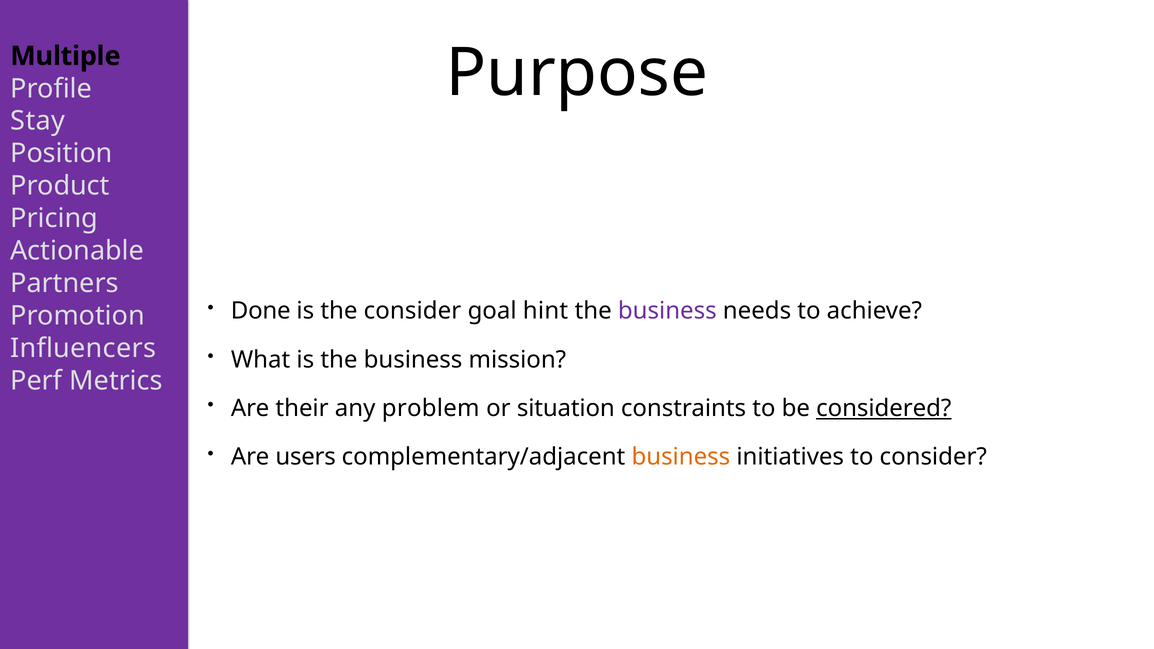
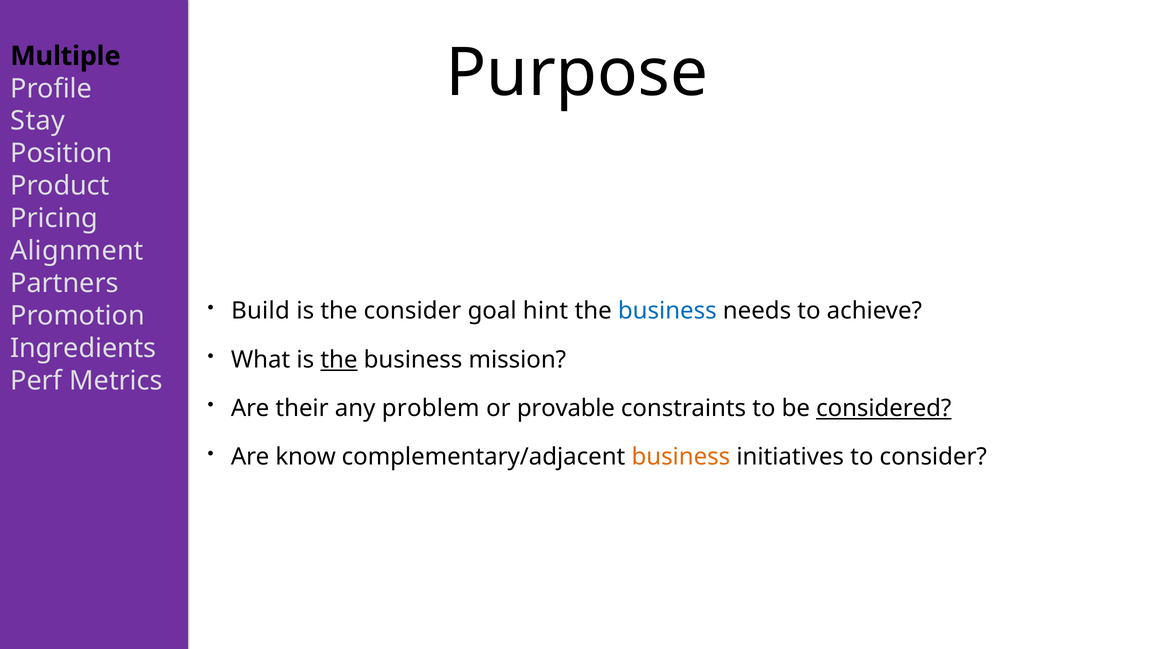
Actionable: Actionable -> Alignment (77, 251)
Done: Done -> Build (260, 311)
business colour: purple -> blue (667, 311)
Influencers: Influencers -> Ingredients (83, 348)
the underline: none -> present (339, 360)
situation: situation -> provable (566, 408)
users: users -> know (306, 457)
